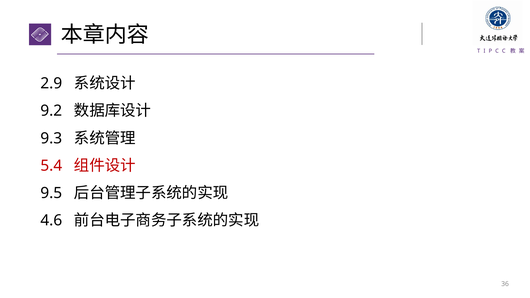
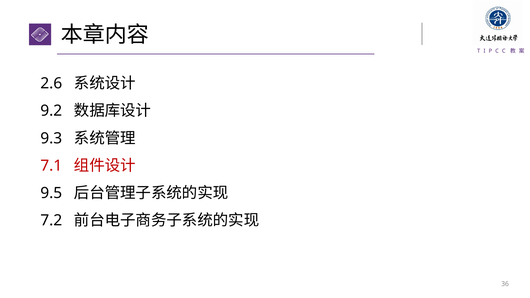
2.9: 2.9 -> 2.6 (51, 84)
5.4: 5.4 -> 7.1 (51, 166)
4.6: 4.6 -> 7.2 (51, 220)
